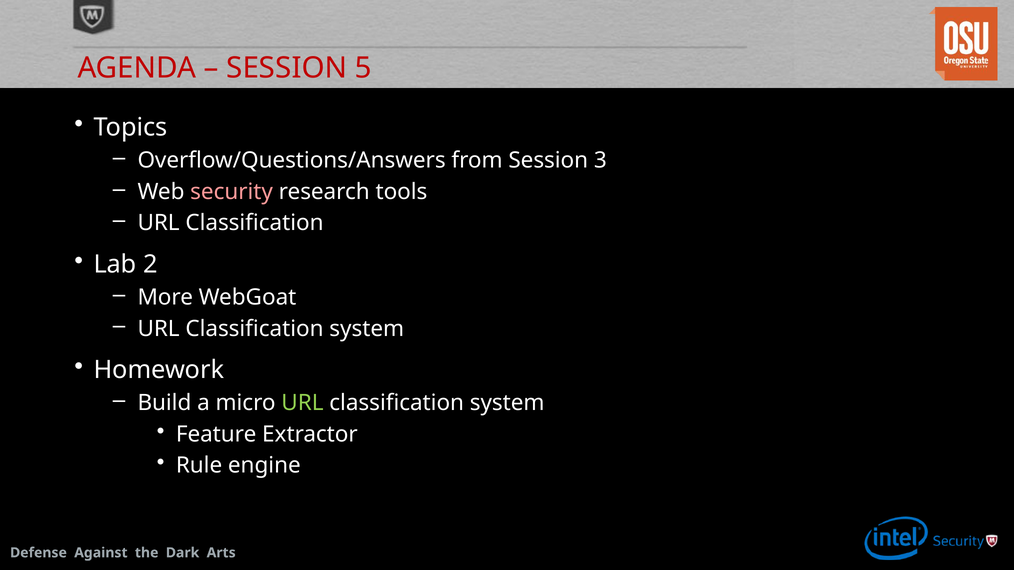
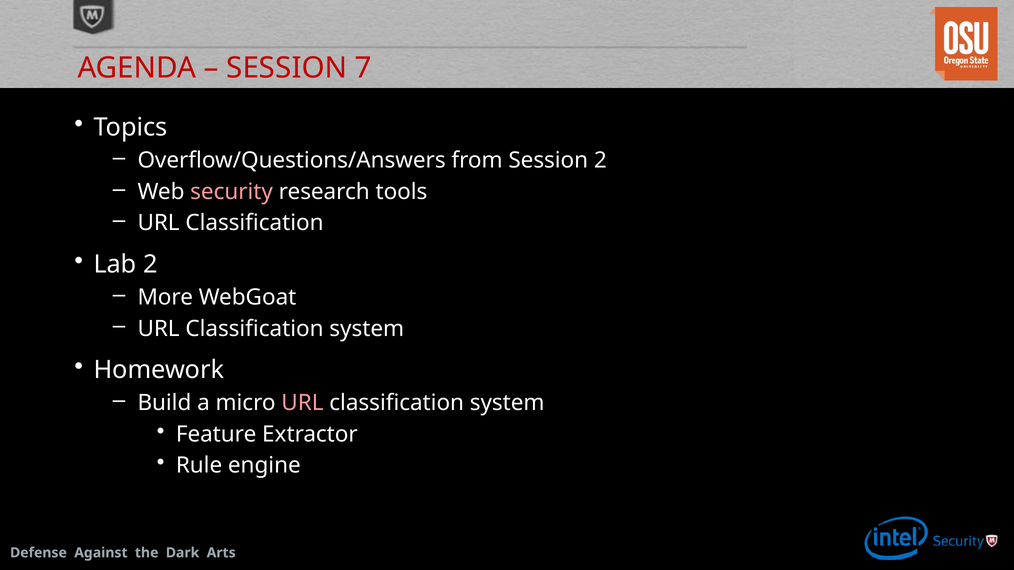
5: 5 -> 7 (363, 68)
Session 3: 3 -> 2 (600, 161)
URL colour: light green -> pink (302, 403)
